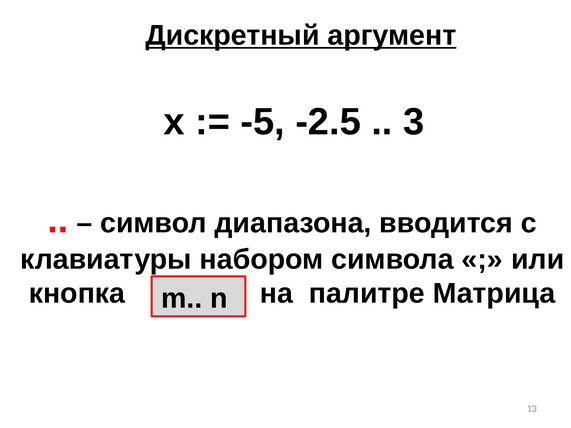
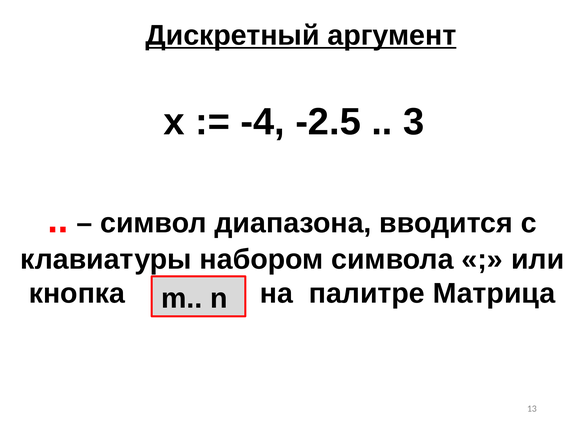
-5: -5 -> -4 (263, 122)
